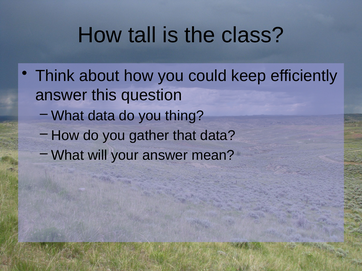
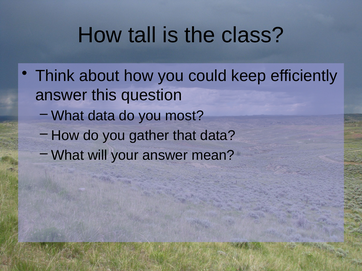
thing: thing -> most (185, 116)
